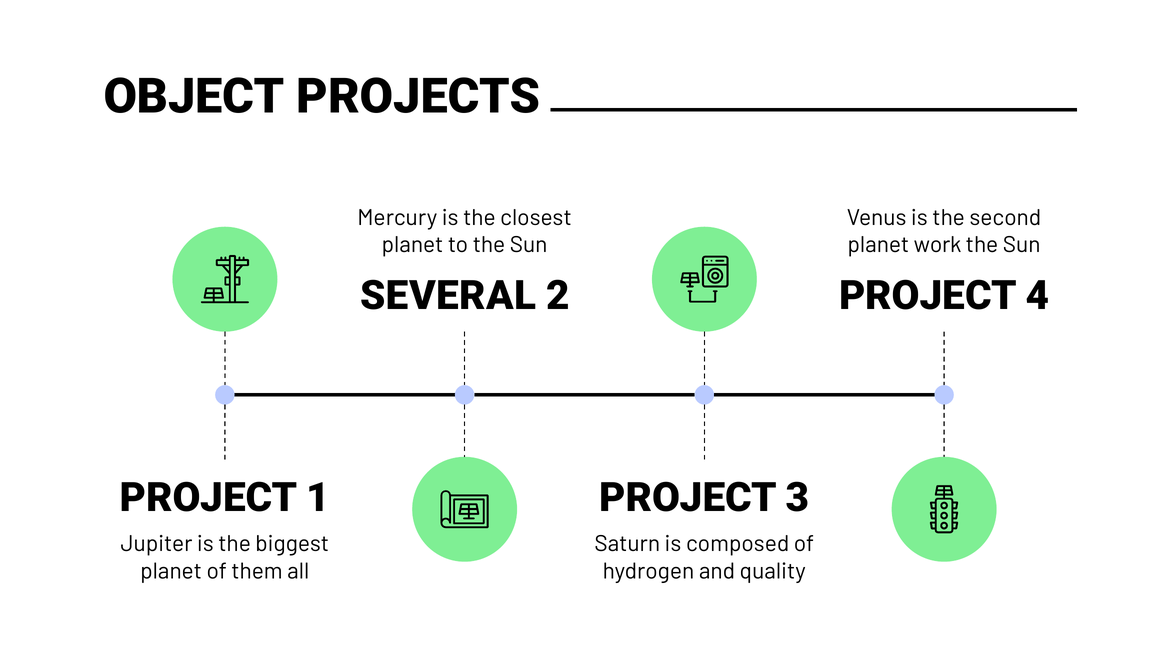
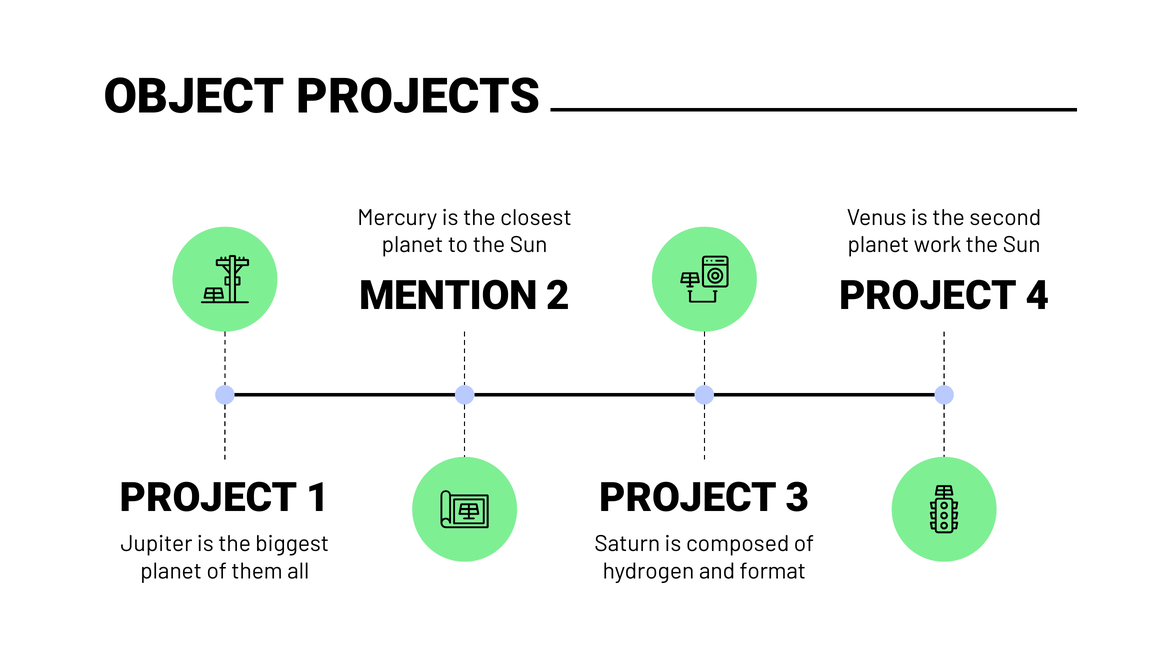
SEVERAL: SEVERAL -> MENTION (449, 296)
quality: quality -> format (773, 571)
